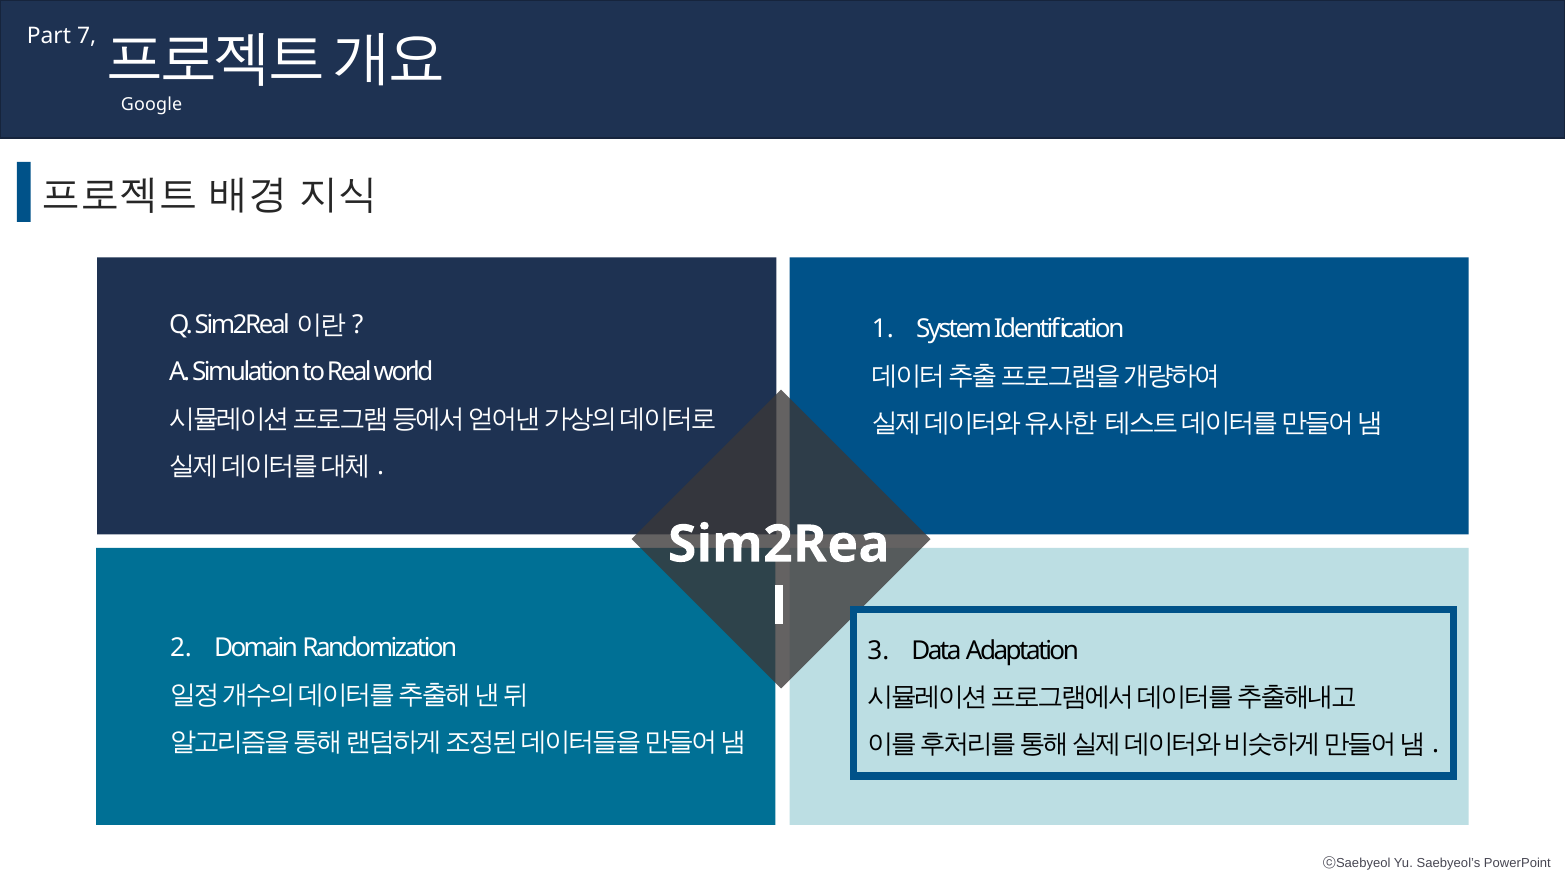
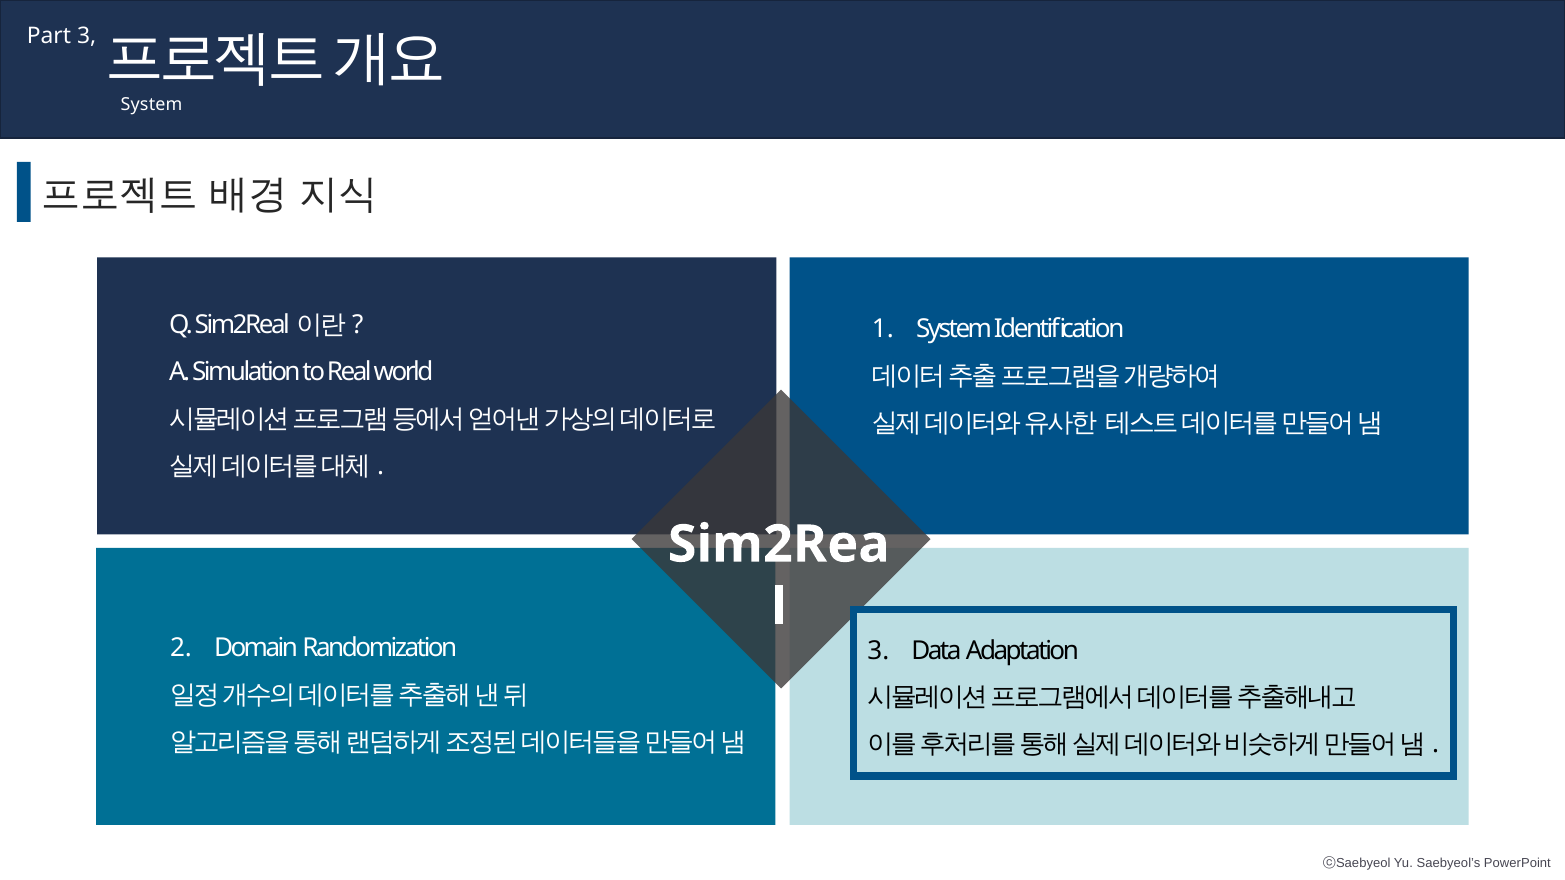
Part 7: 7 -> 3 (87, 36)
Google: Google -> System (152, 105)
